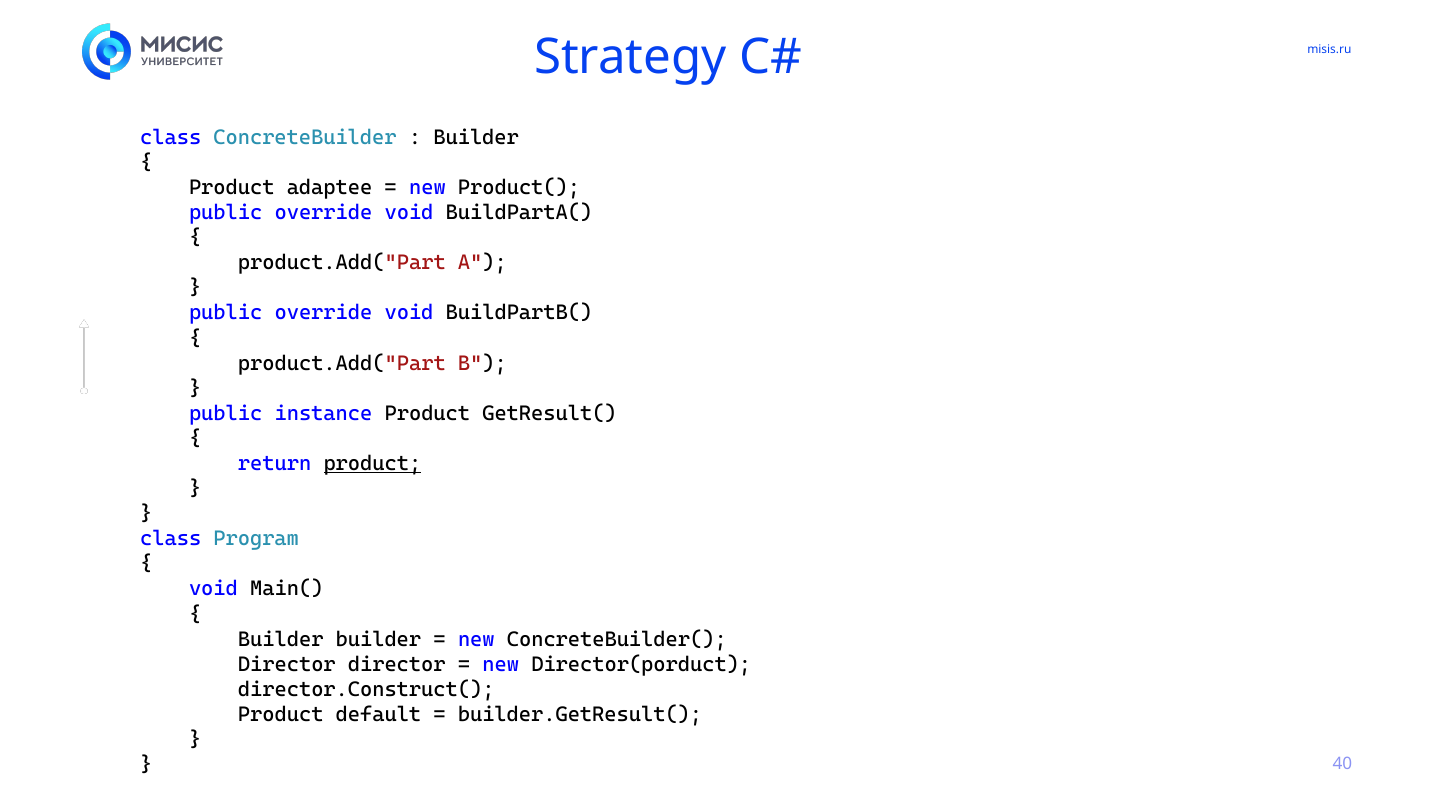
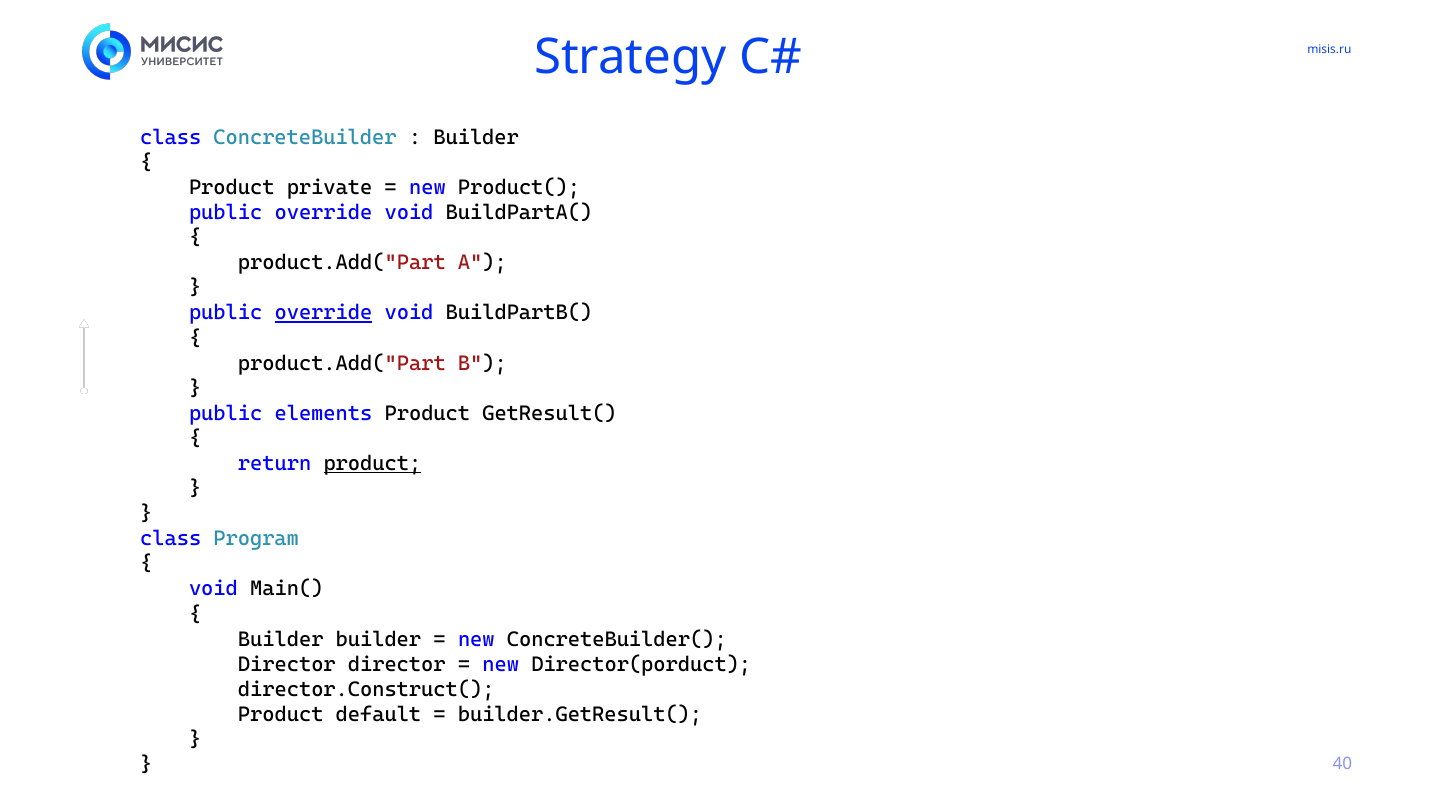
adaptee: adaptee -> private (330, 188)
override underline: none -> present (323, 313)
instance: instance -> elements (323, 414)
